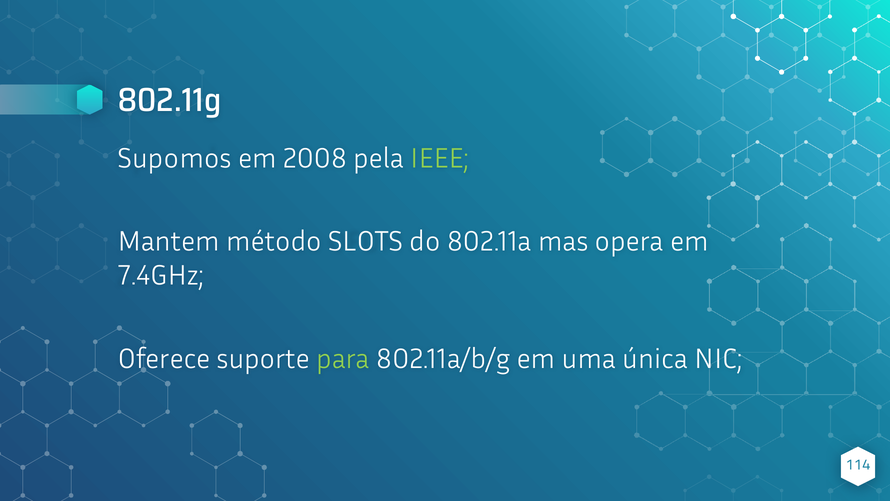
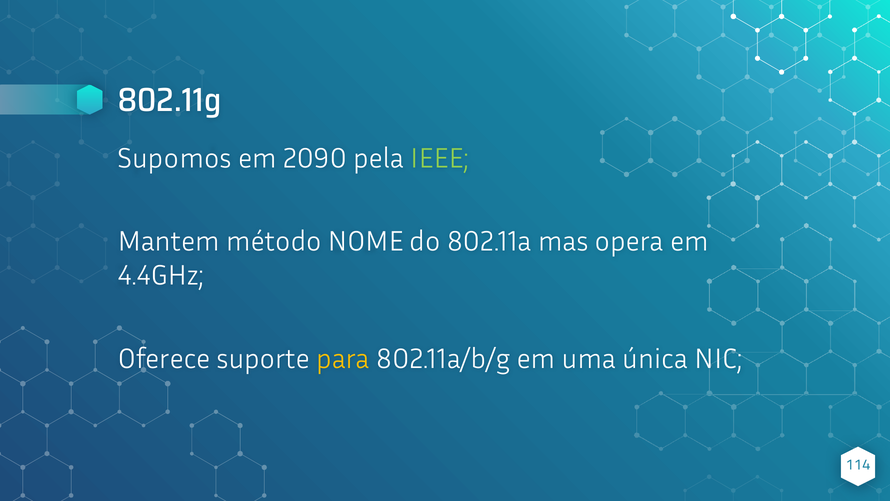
2008: 2008 -> 2090 (315, 158)
SLOTS: SLOTS -> NOME (366, 241)
7.4GHz: 7.4GHz -> 4.4GHz (161, 275)
para colour: light green -> yellow (343, 358)
